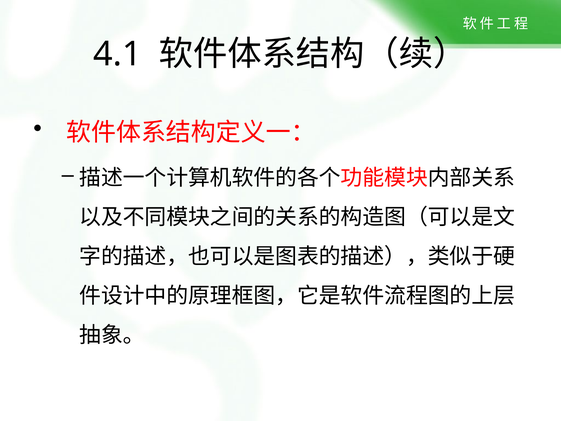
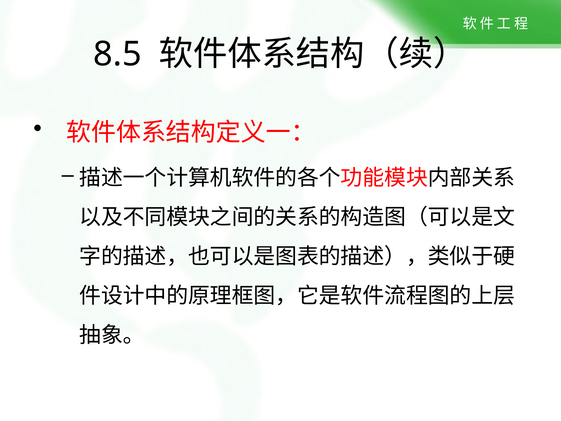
4.1: 4.1 -> 8.5 (118, 54)
